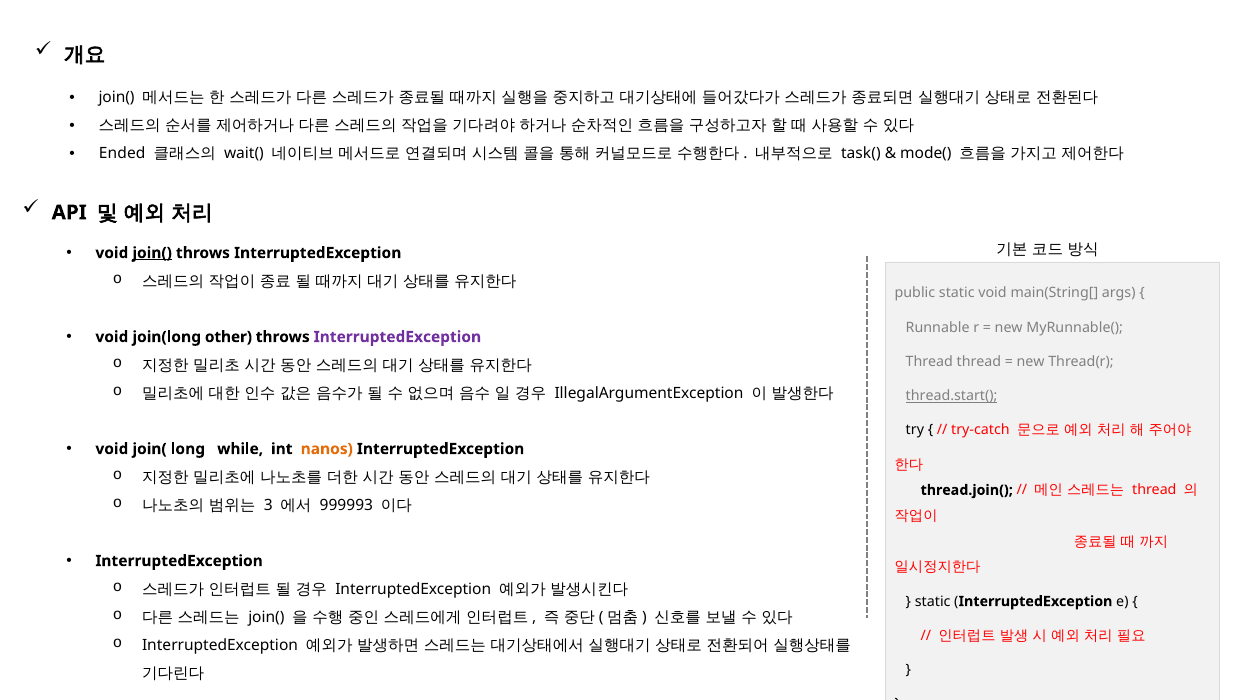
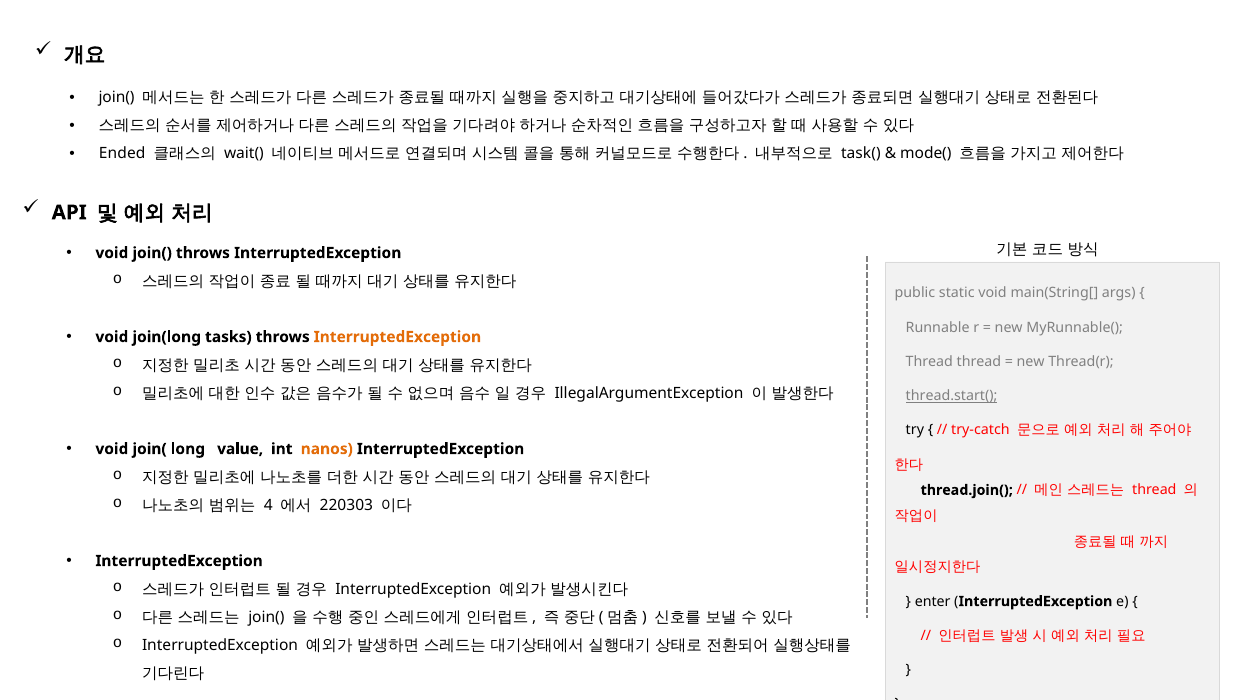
join( underline: present -> none (152, 253)
other: other -> tasks (228, 337)
InterruptedException colour: purple -> orange (397, 337)
while: while -> value (240, 449)
3: 3 -> 4 (268, 505)
999993: 999993 -> 220303 (346, 505)
static: static -> enter (933, 601)
